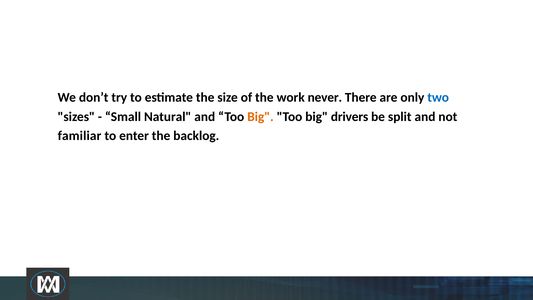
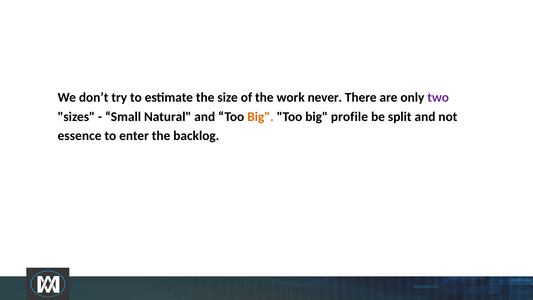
two colour: blue -> purple (438, 97)
drivers: drivers -> profile (349, 117)
familiar: familiar -> essence (80, 136)
